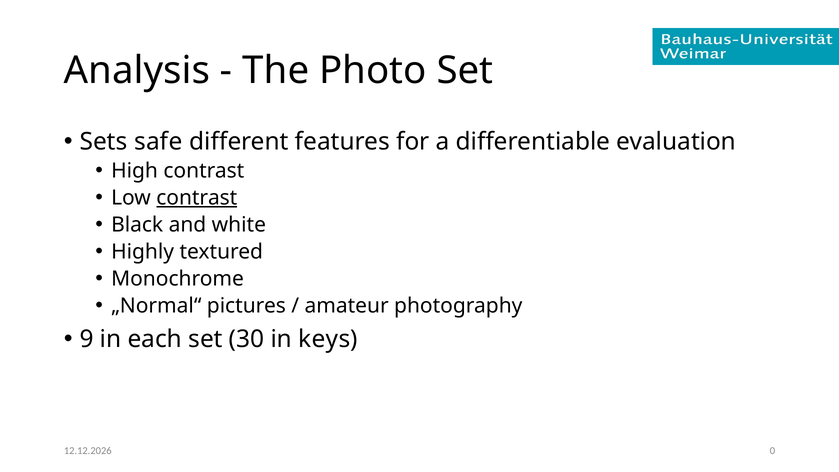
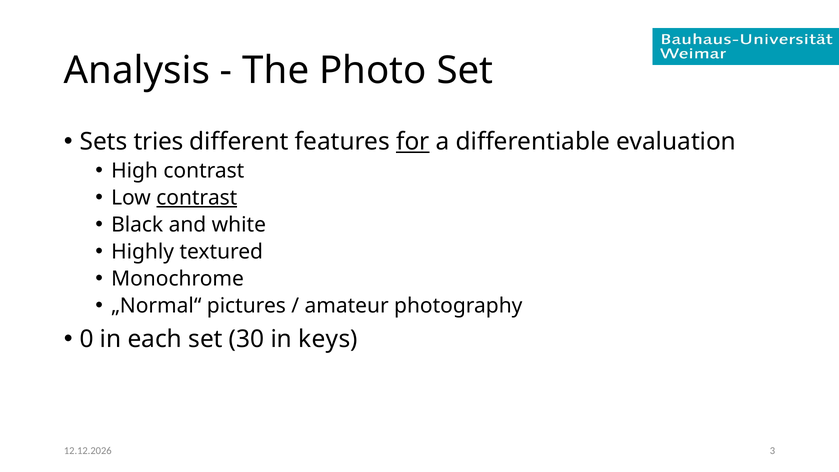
safe: safe -> tries (158, 142)
for underline: none -> present (413, 142)
9: 9 -> 0 (87, 339)
0: 0 -> 3 (772, 451)
